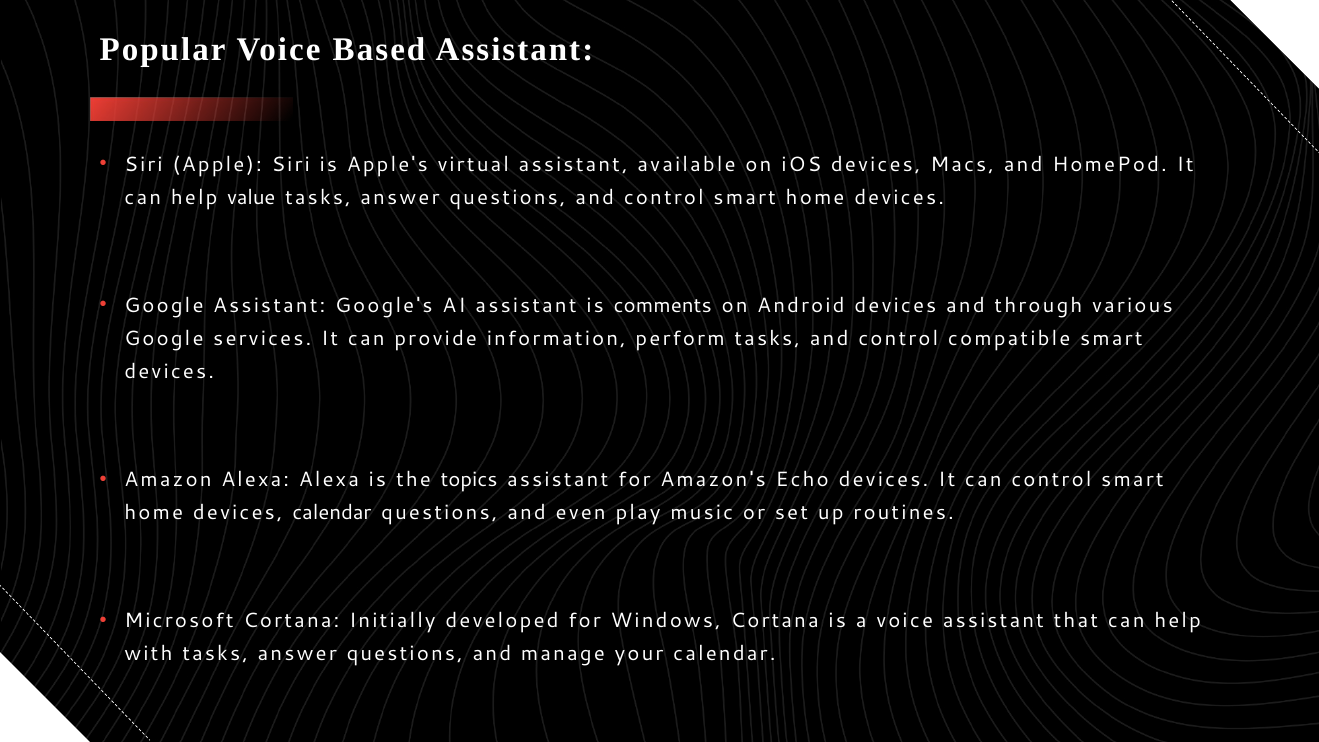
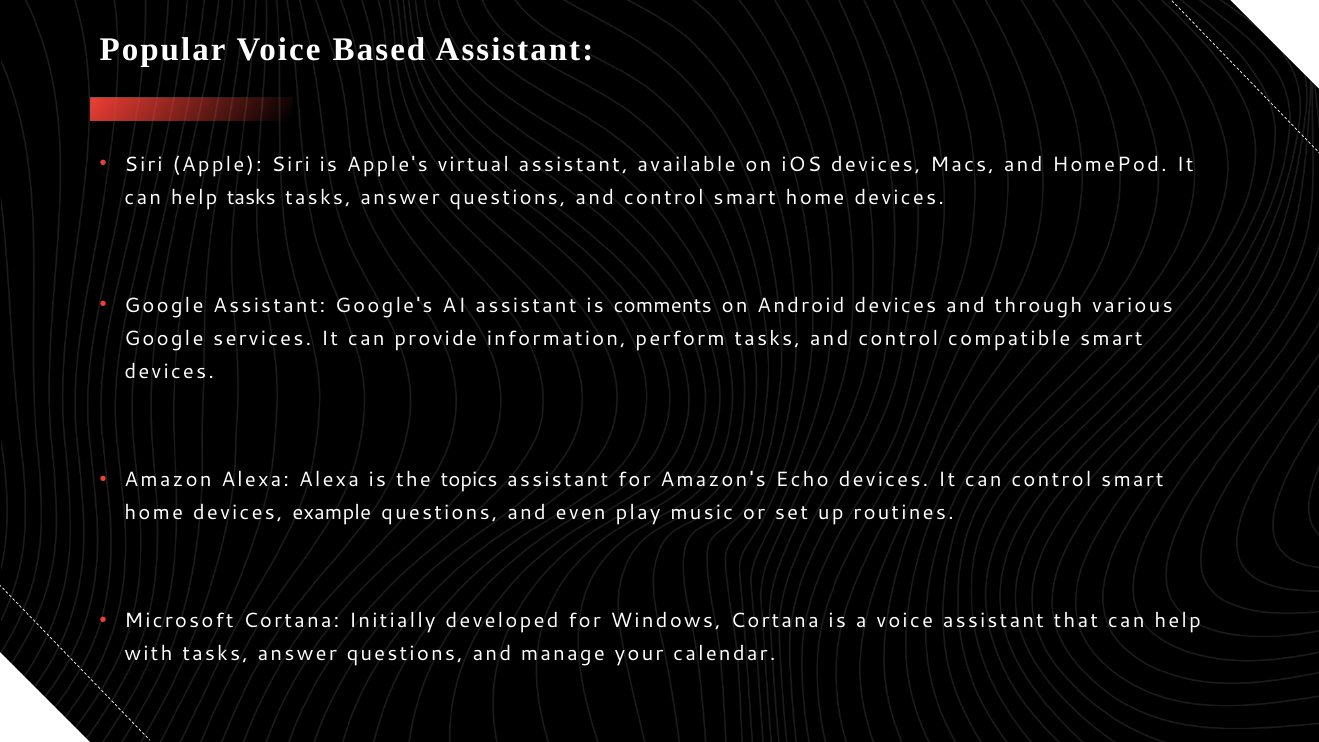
help value: value -> tasks (251, 198)
devices calendar: calendar -> example (332, 513)
